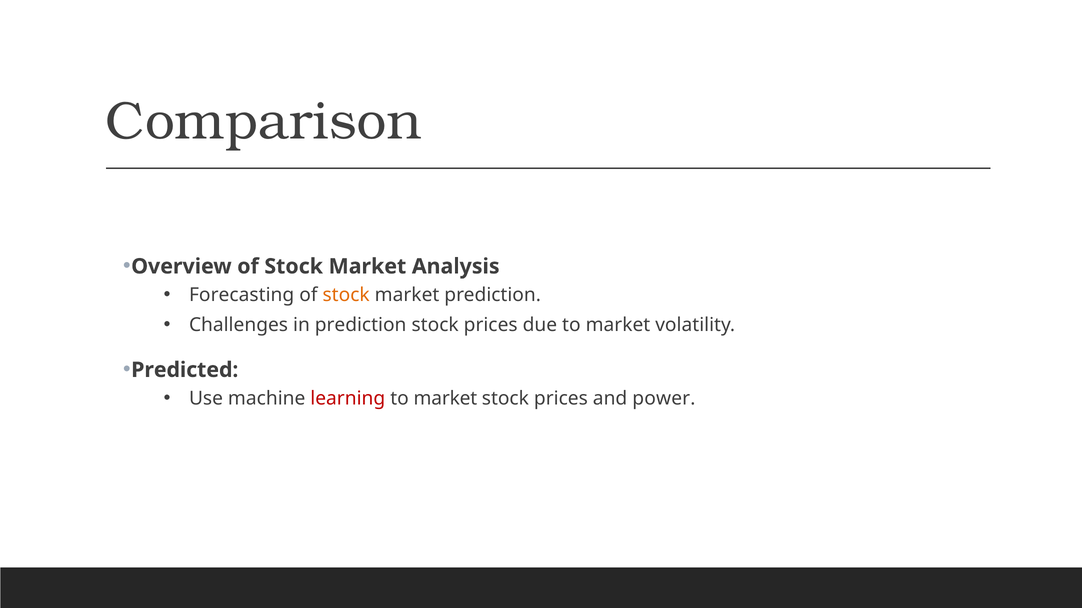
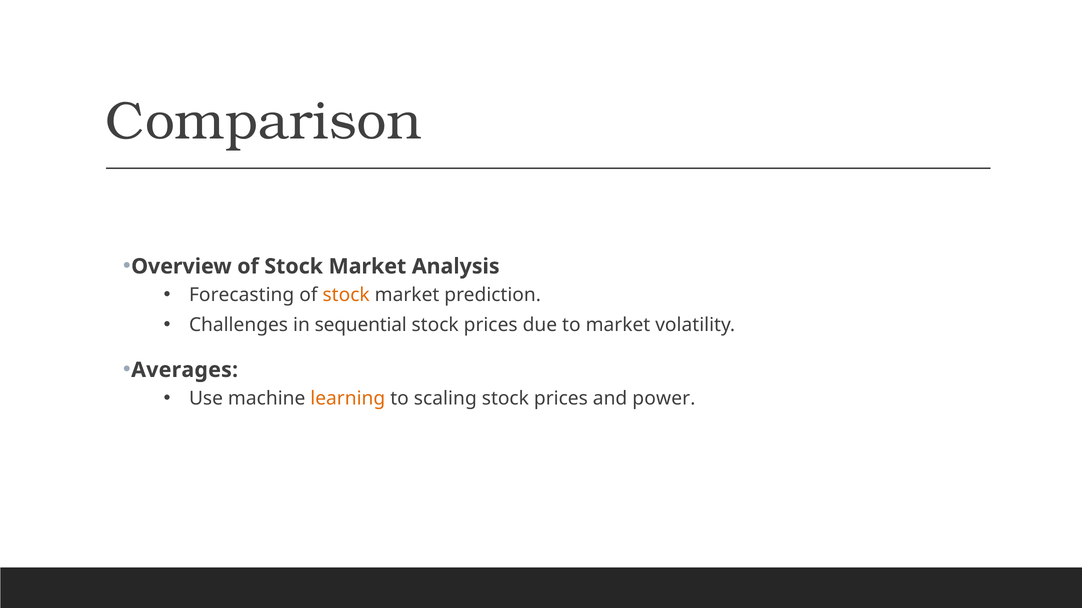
in prediction: prediction -> sequential (361, 325)
Predicted: Predicted -> Averages (185, 370)
learning colour: red -> orange (348, 399)
market: market -> scaling (445, 399)
